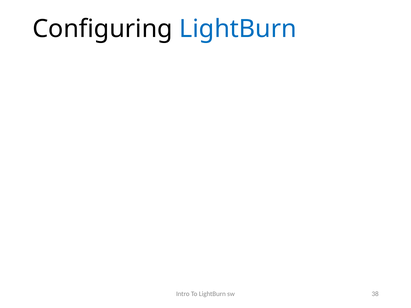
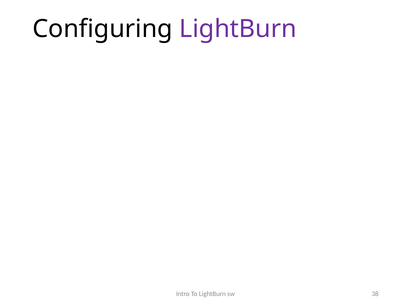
LightBurn colour: blue -> purple (238, 29)
